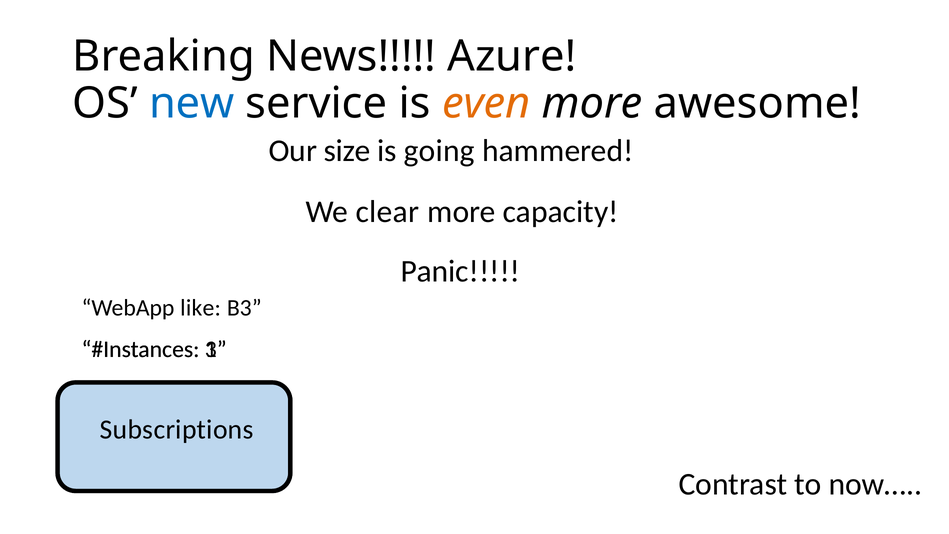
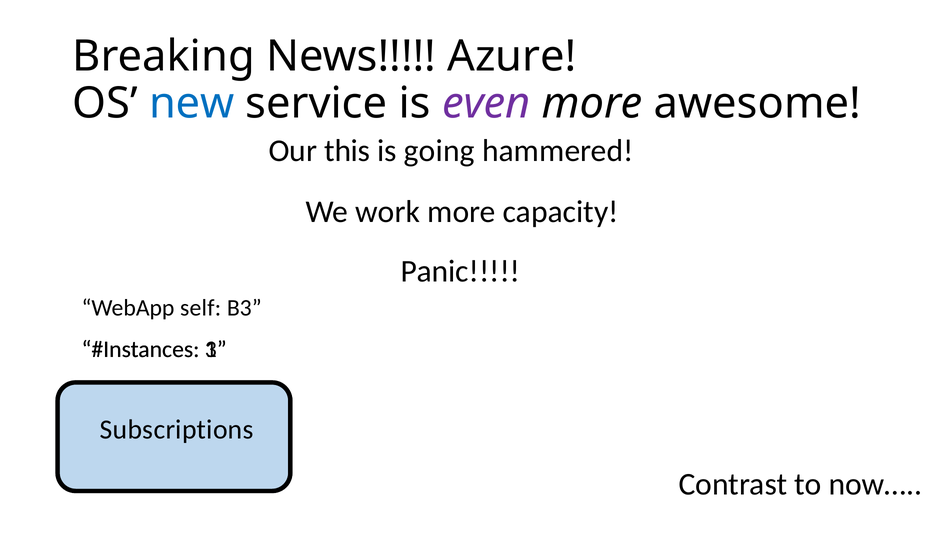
even colour: orange -> purple (486, 103)
size: size -> this (347, 151)
clear: clear -> work (388, 212)
like: like -> self (201, 308)
